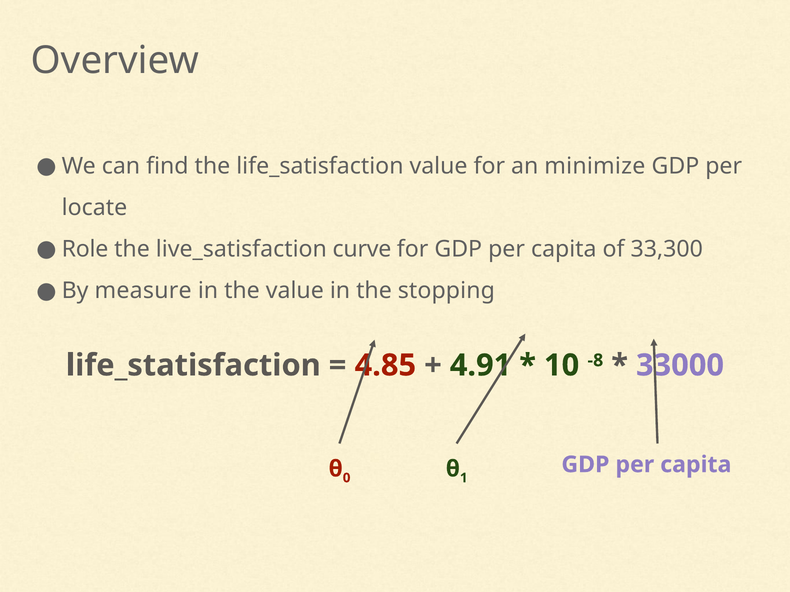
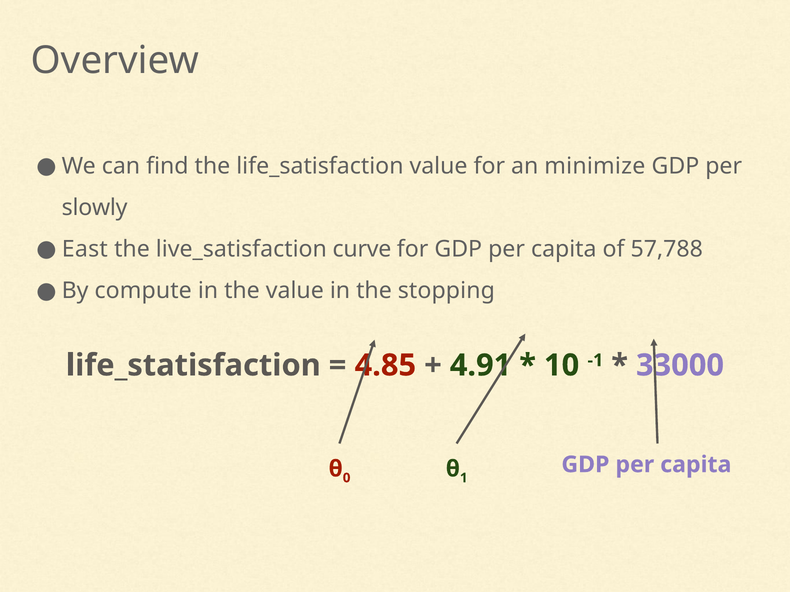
locate: locate -> slowly (95, 208)
Role: Role -> East (85, 249)
33,300: 33,300 -> 57,788 (667, 249)
measure: measure -> compute (143, 291)
-8: -8 -> -1 (595, 361)
